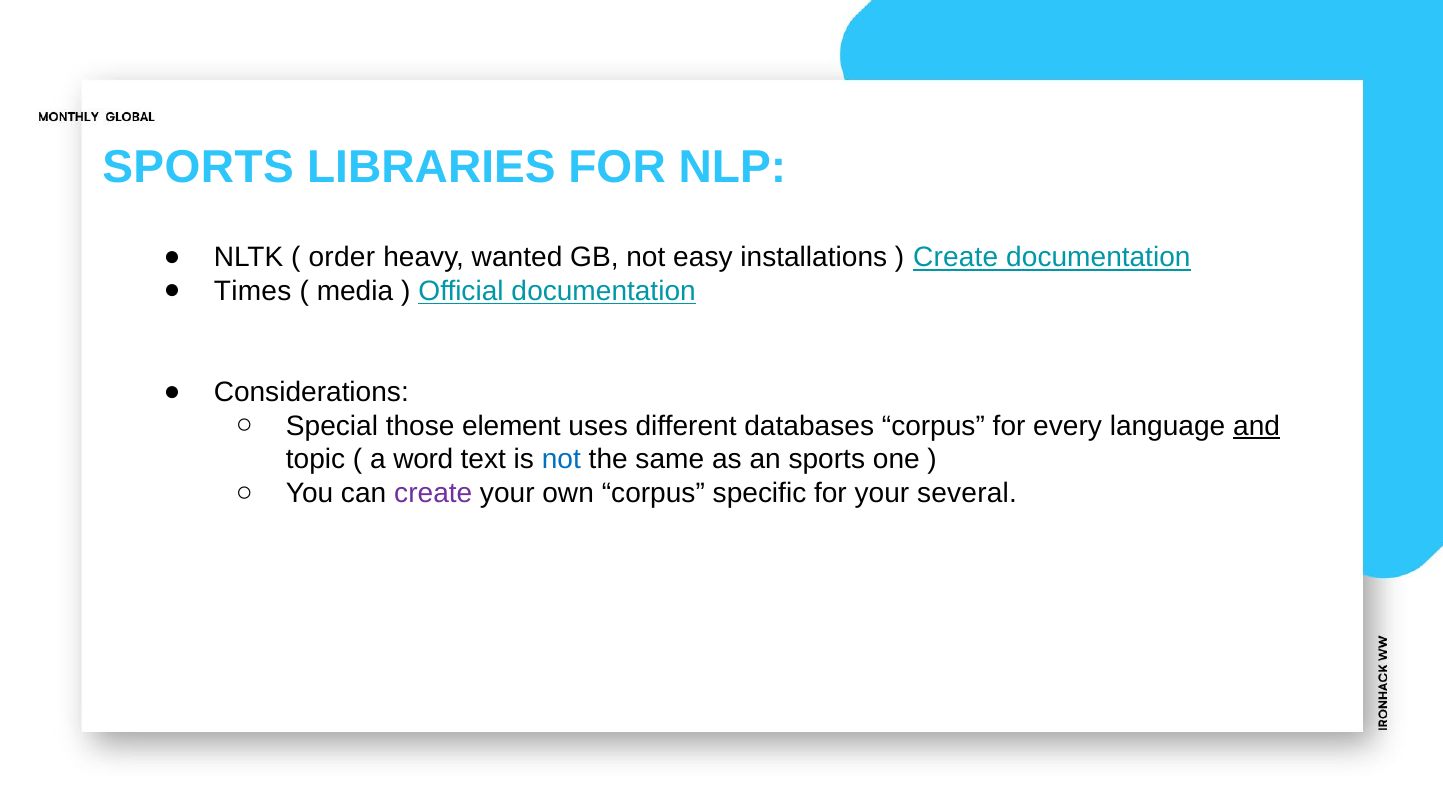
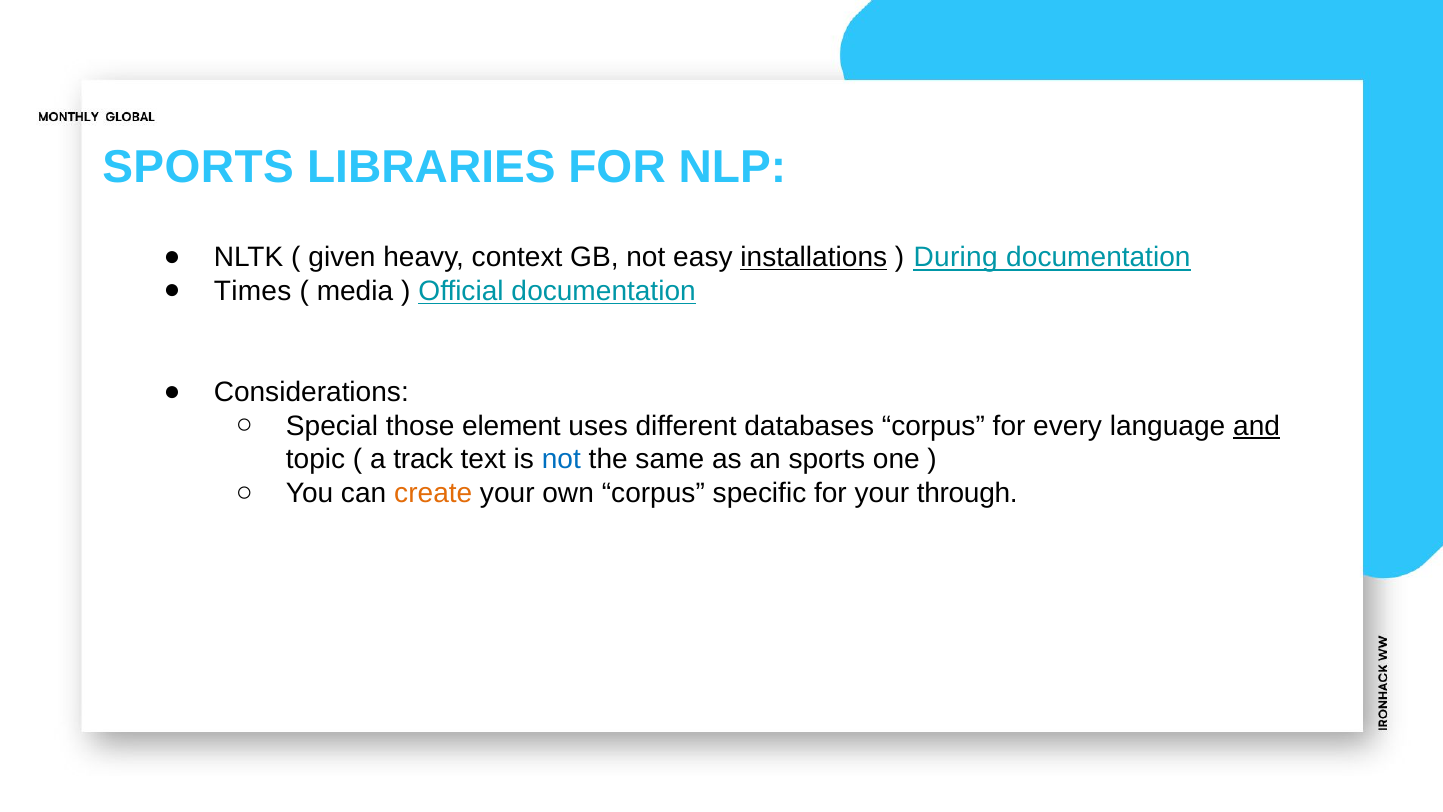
order: order -> given (342, 257)
wanted: wanted -> context (517, 257)
installations underline: none -> present (814, 257)
Create: Create -> During (956, 257)
word: word -> track (423, 460)
create colour: purple -> orange (433, 493)
several: several -> through (967, 493)
